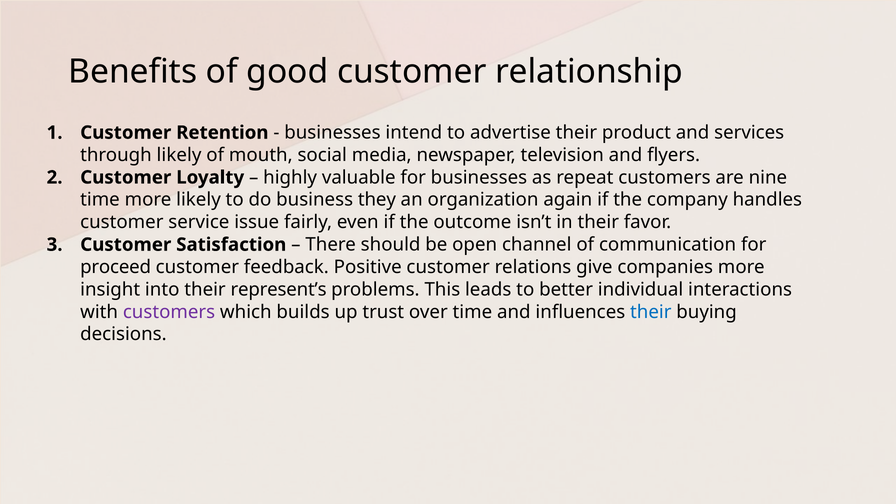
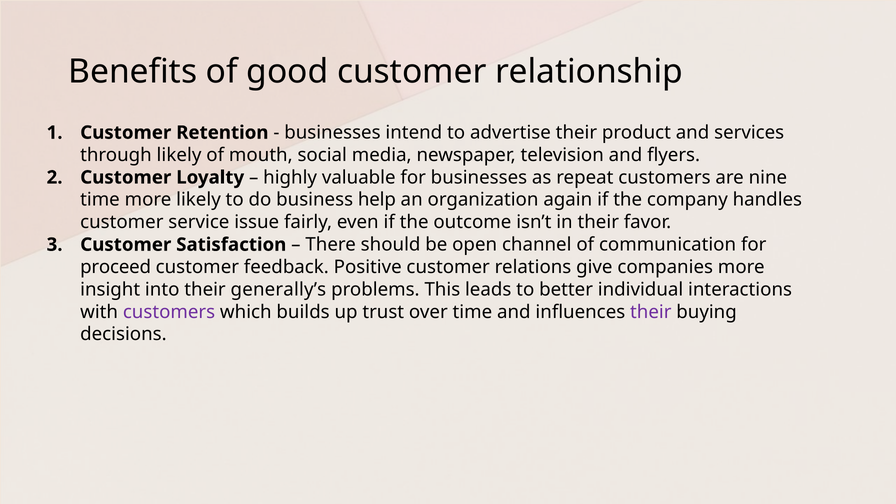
they: they -> help (377, 200)
represent’s: represent’s -> generally’s (278, 289)
their colour: blue -> purple (651, 312)
